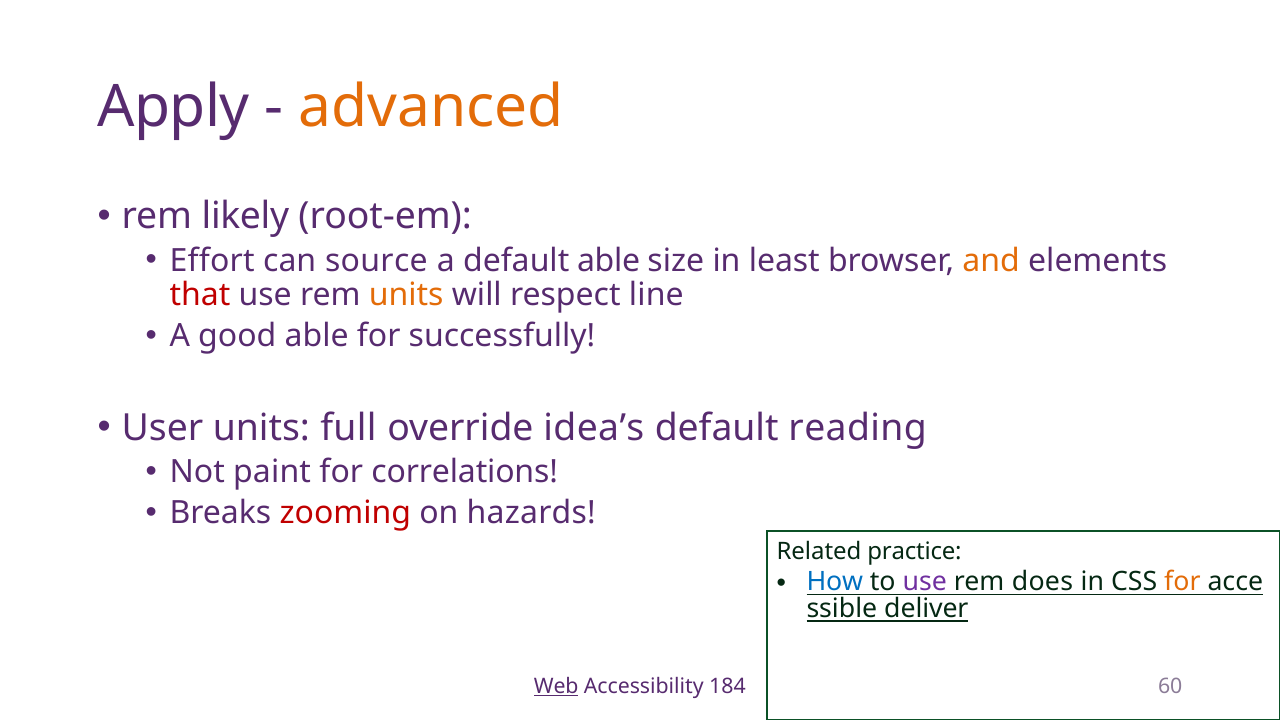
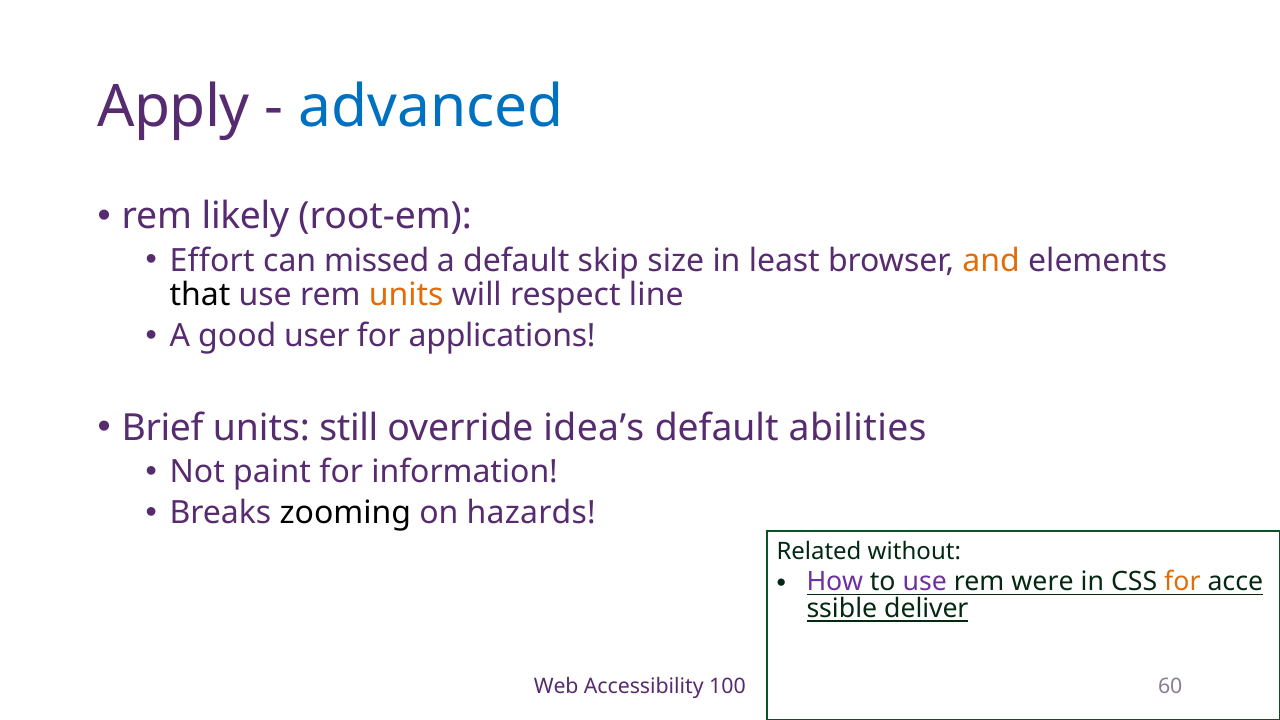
advanced colour: orange -> blue (431, 108)
source: source -> missed (377, 260)
default able: able -> skip (608, 260)
that colour: red -> black (200, 295)
good able: able -> user (317, 336)
successfully: successfully -> applications (502, 336)
User: User -> Brief (163, 428)
full: full -> still (349, 428)
reading: reading -> abilities (858, 428)
correlations: correlations -> information (465, 472)
zooming colour: red -> black (345, 513)
practice: practice -> without (914, 551)
How colour: blue -> purple (835, 582)
does: does -> were (1043, 582)
Web underline: present -> none (556, 686)
184: 184 -> 100 (727, 686)
